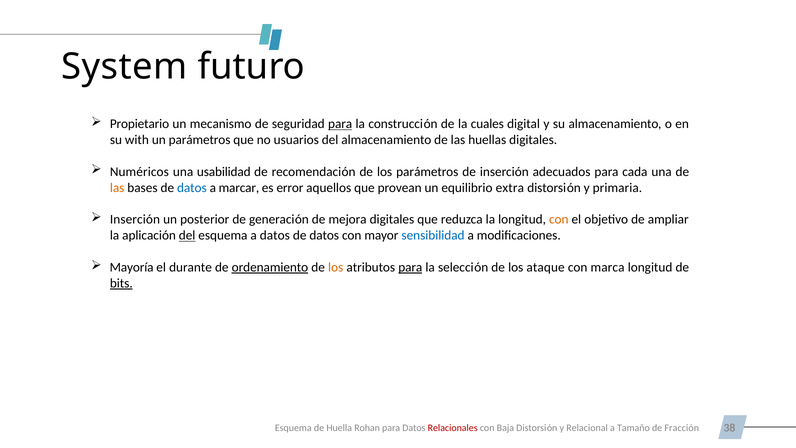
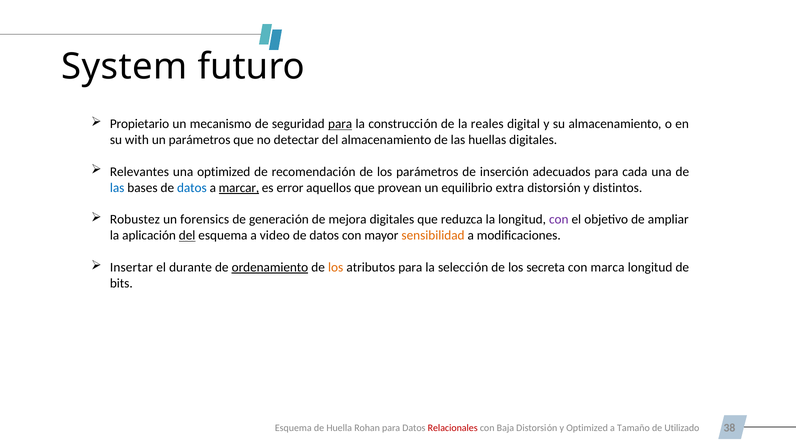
cuales: cuales -> reales (487, 124)
usuarios: usuarios -> detectar (296, 140)
Numéricos: Numéricos -> Relevantes (139, 172)
una usabilidad: usabilidad -> optimized (224, 172)
las colour: orange -> blue (117, 188)
marcar underline: none -> present (239, 188)
primaria: primaria -> distintos (617, 188)
Inserción: Inserción -> Robustez (135, 219)
posterior: posterior -> forensics (205, 219)
con colour: orange -> purple (559, 219)
a datos: datos -> video (275, 235)
sensibilidad colour: blue -> orange (433, 235)
Mayoría: Mayoría -> Insertar (131, 267)
para underline: present -> none (410, 267)
ataque: ataque -> secreta (546, 267)
bits underline: present -> none (121, 283)
y Relacional: Relacional -> Optimized (587, 428)
Fracción: Fracción -> Utilizado (682, 428)
